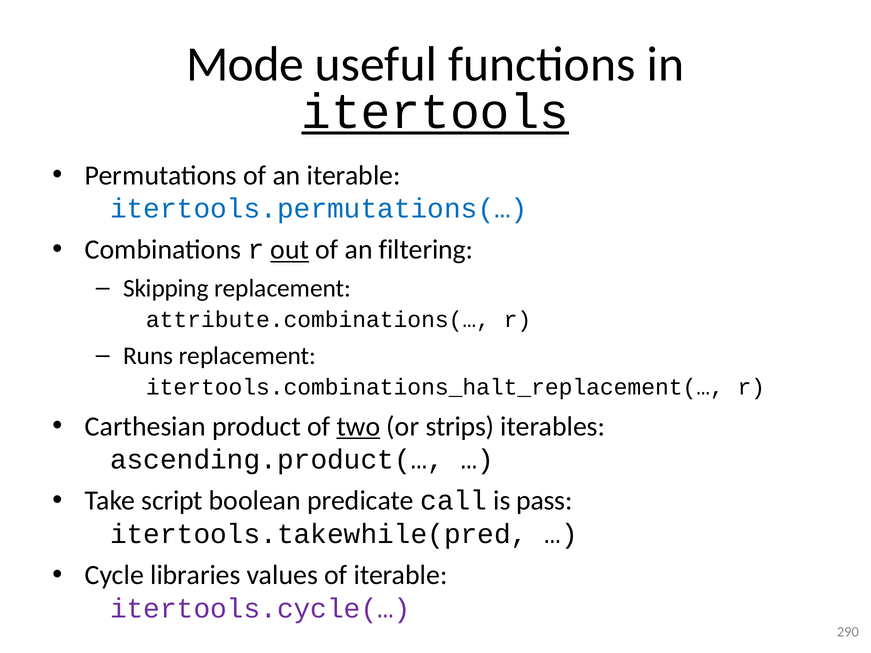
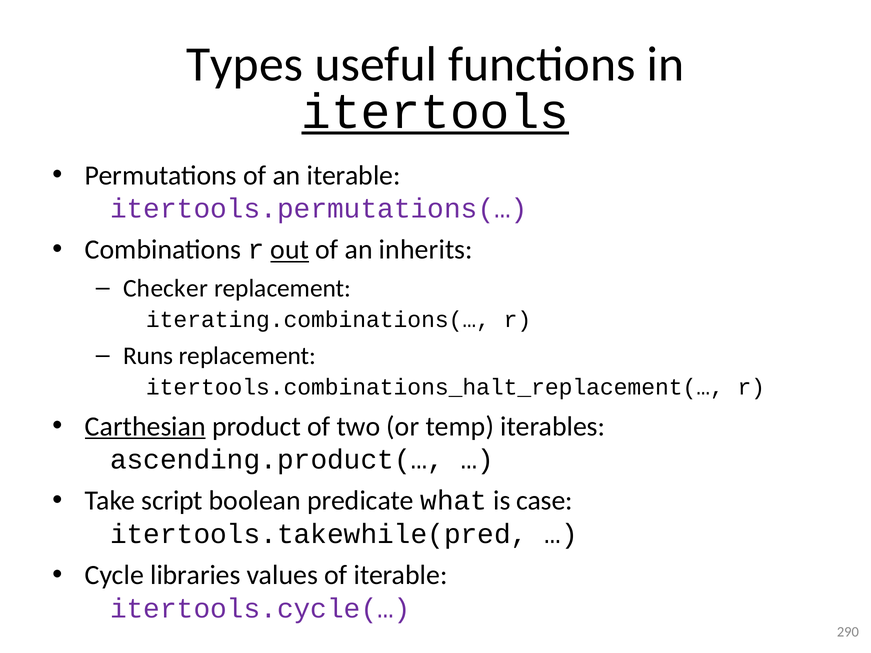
Mode: Mode -> Types (245, 64)
itertools.permutations(… colour: blue -> purple (319, 209)
filtering: filtering -> inherits (426, 250)
Skipping: Skipping -> Checker (166, 288)
attribute.combinations(…: attribute.combinations(… -> iterating.combinations(… (318, 320)
Carthesian underline: none -> present (145, 427)
two underline: present -> none (358, 427)
strips: strips -> temp (460, 427)
call: call -> what (454, 501)
pass: pass -> case (544, 501)
